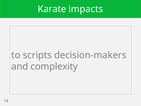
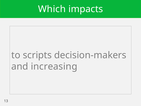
Karate: Karate -> Which (52, 9)
complexity: complexity -> increasing (54, 66)
